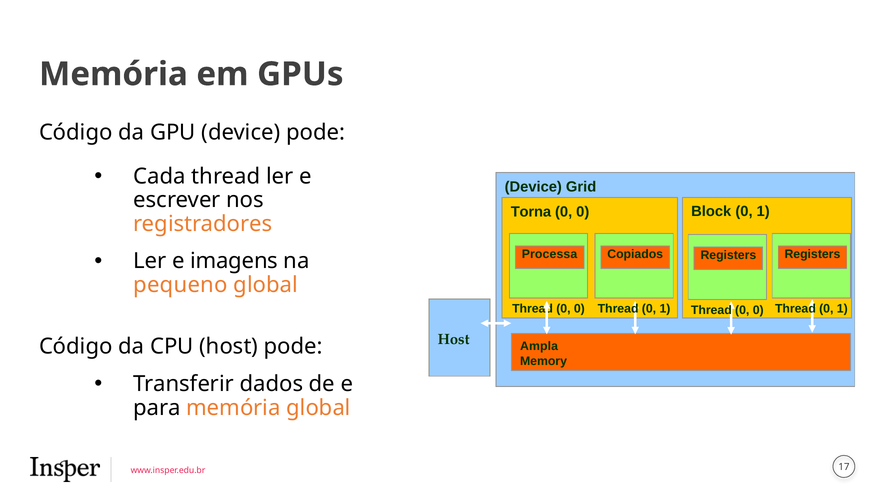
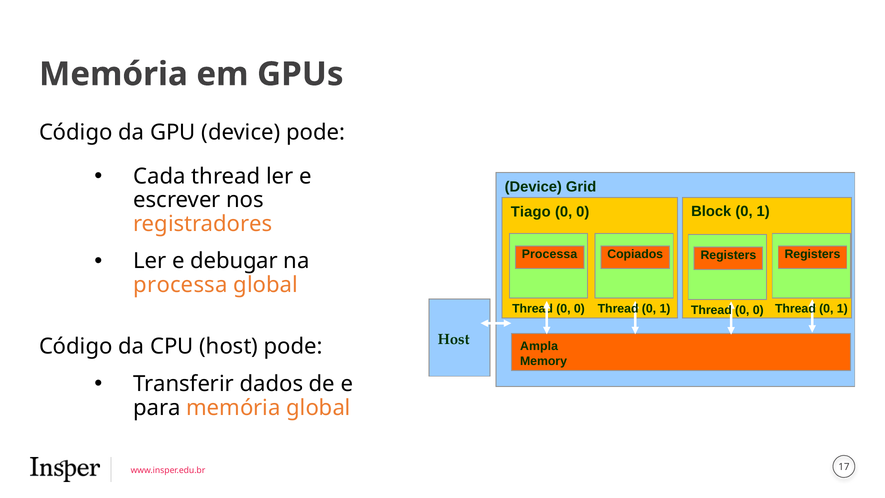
Torna: Torna -> Tiago (531, 212)
imagens: imagens -> debugar (234, 261)
pequeno: pequeno -> processa (180, 285)
